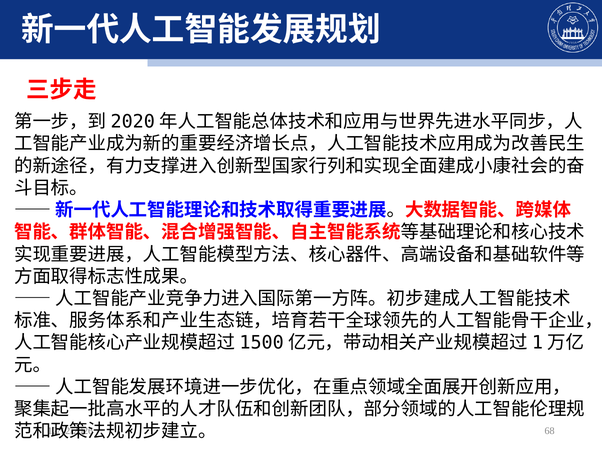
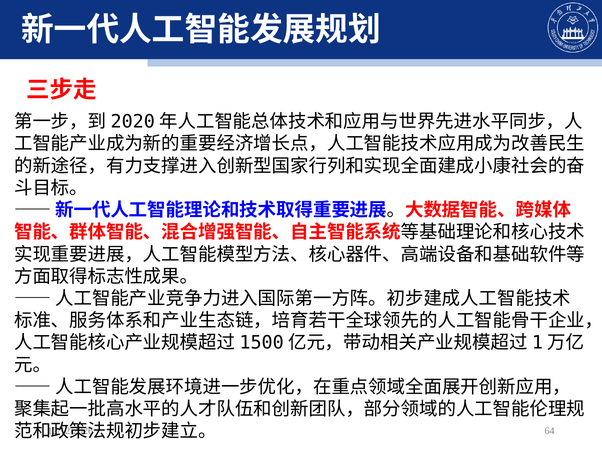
68: 68 -> 64 (550, 431)
